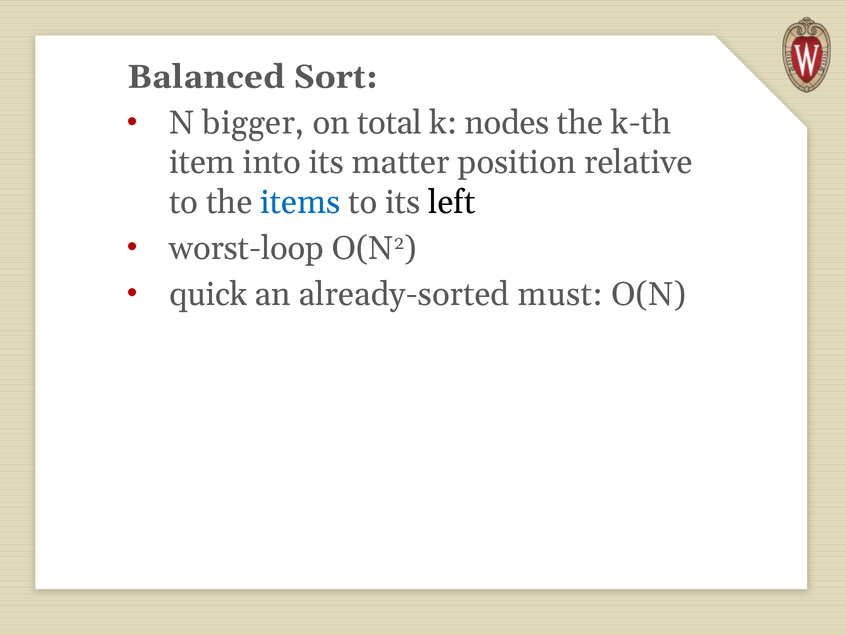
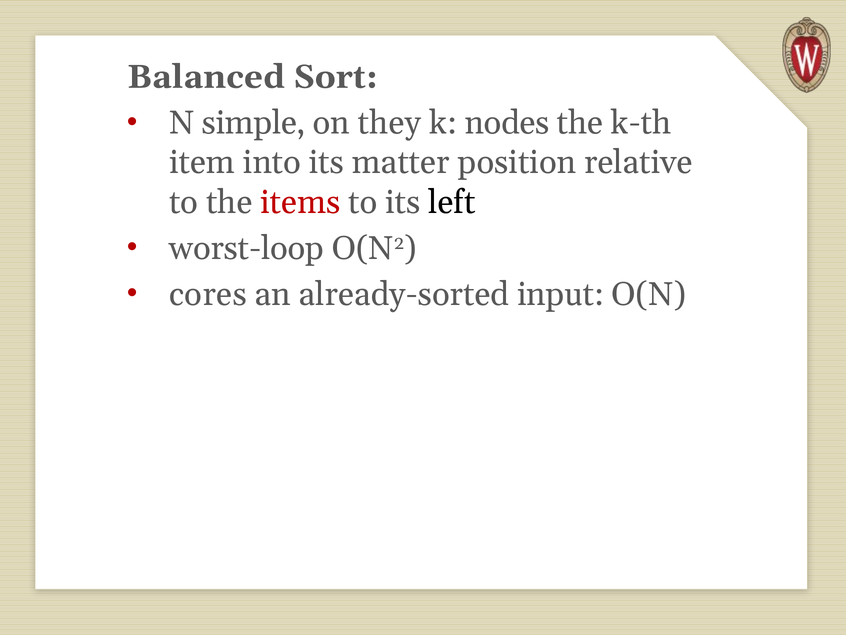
bigger: bigger -> simple (254, 123)
total: total -> they (389, 123)
items colour: blue -> red (300, 202)
quick: quick -> cores (208, 294)
must: must -> input (561, 294)
